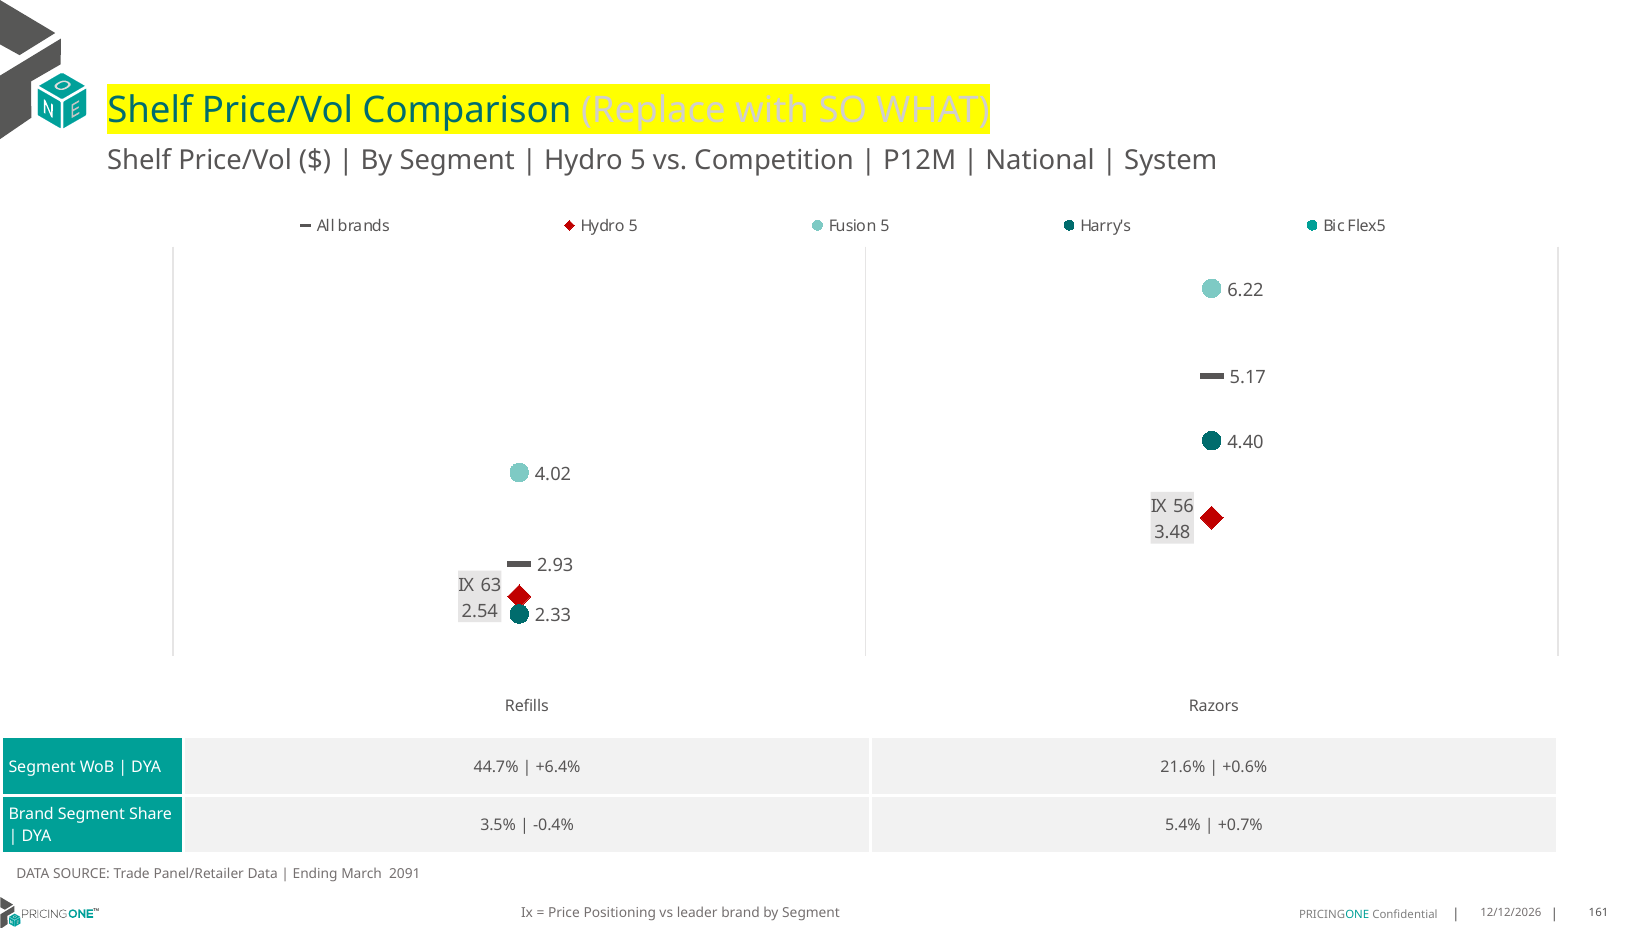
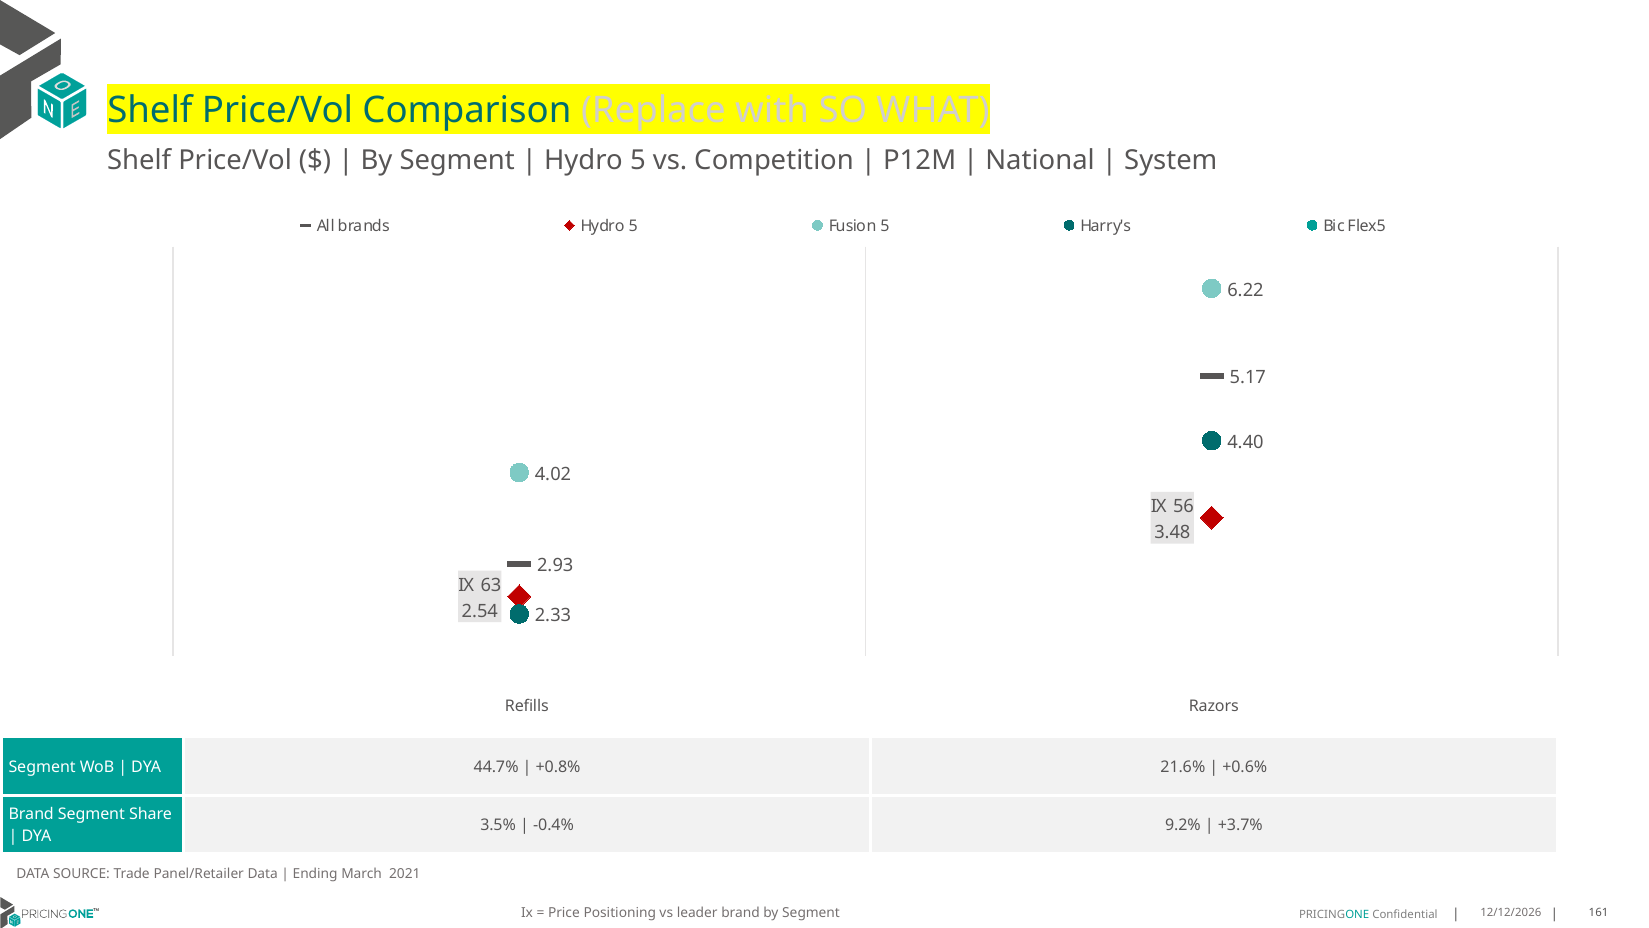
+6.4%: +6.4% -> +0.8% (558, 767)
5.4%: 5.4% -> 9.2% (1183, 825)
+0.7%: +0.7% -> +3.7% (1240, 825)
2091: 2091 -> 2021 (405, 874)
